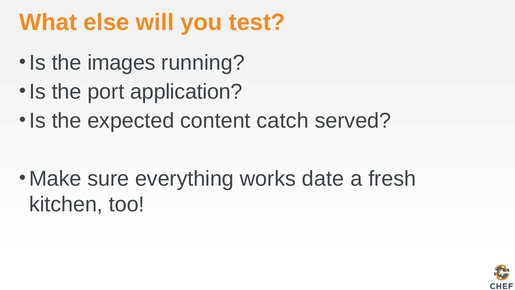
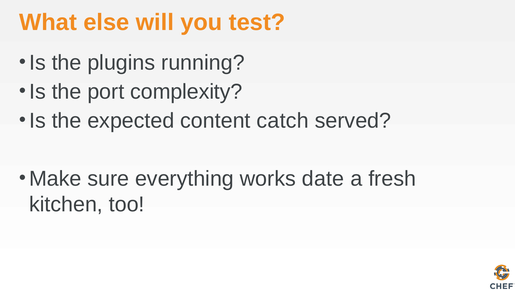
images: images -> plugins (121, 63)
application: application -> complexity (186, 92)
